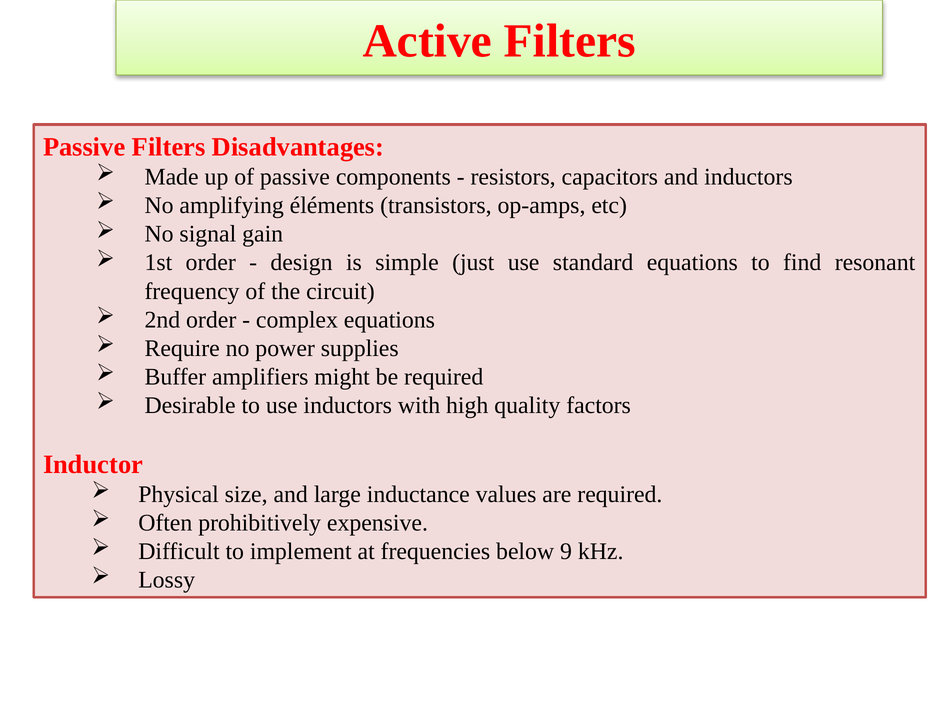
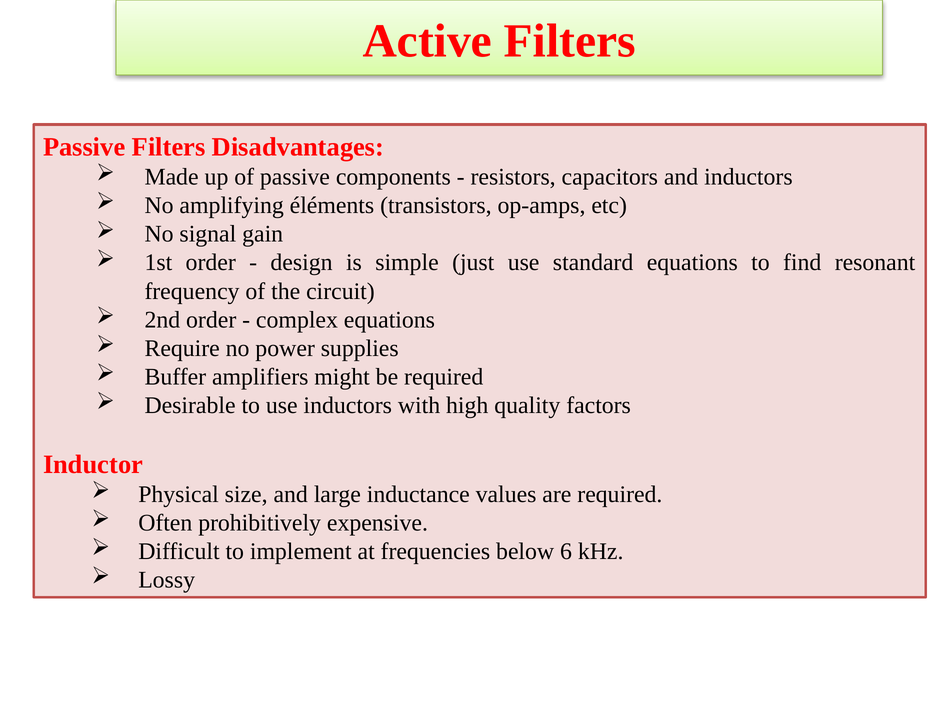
9: 9 -> 6 (566, 551)
